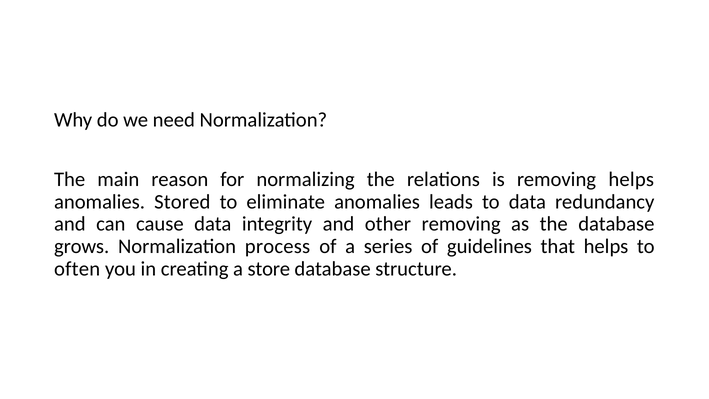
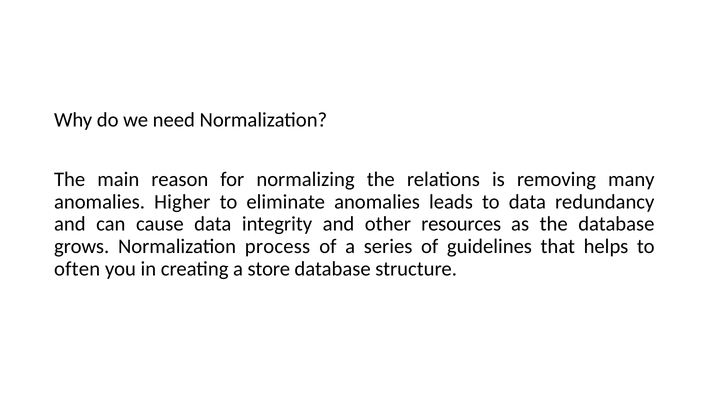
removing helps: helps -> many (631, 179)
Stored: Stored -> Higher (182, 202)
other removing: removing -> resources (461, 224)
